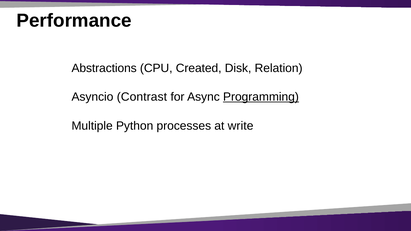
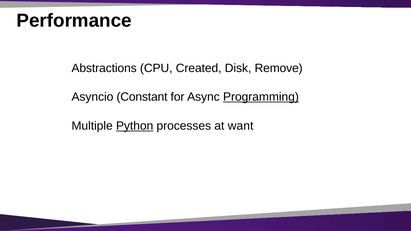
Relation: Relation -> Remove (279, 68)
Contrast: Contrast -> Constant (142, 97)
Python underline: none -> present (135, 126)
write: write -> want (241, 126)
